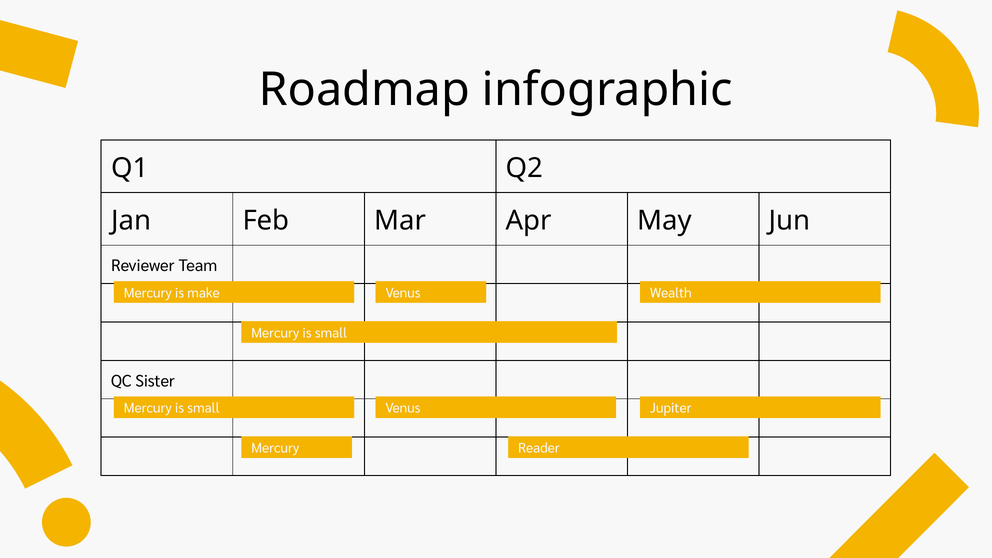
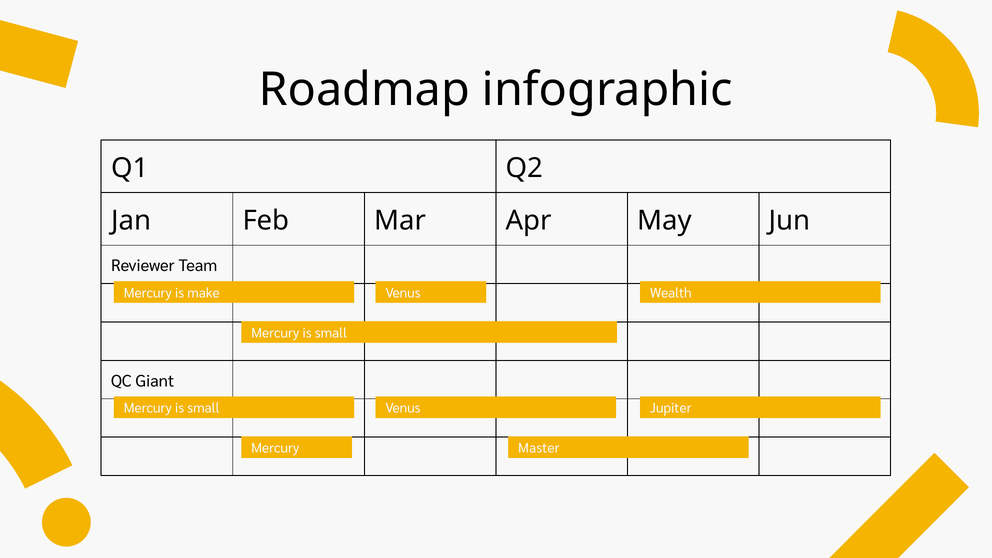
Sister: Sister -> Giant (155, 381)
Reader: Reader -> Master (539, 448)
